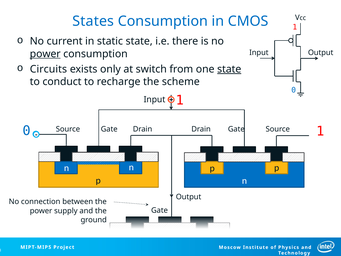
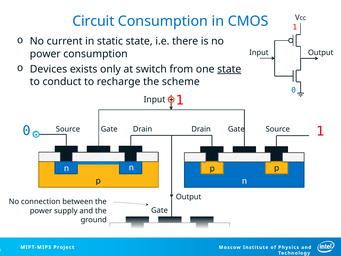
States: States -> Circuit (93, 21)
power underline: present -> none (45, 54)
Circuits: Circuits -> Devices (48, 69)
